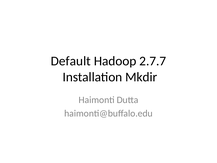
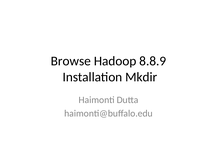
Default: Default -> Browse (71, 61)
2.7.7: 2.7.7 -> 8.8.9 (153, 61)
